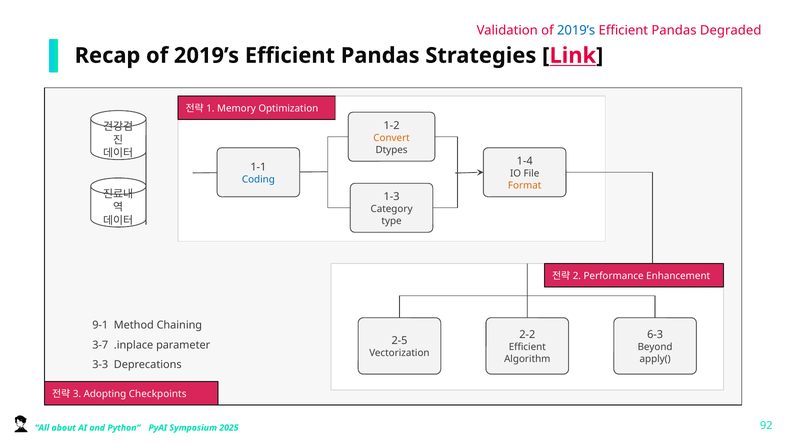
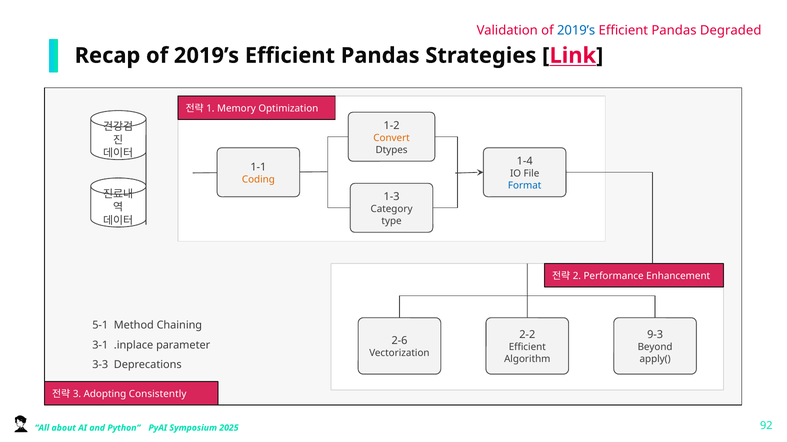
Coding colour: blue -> orange (258, 180)
Format colour: orange -> blue (525, 186)
9-1: 9-1 -> 5-1 (100, 326)
6-3: 6-3 -> 9-3 (655, 335)
2-5: 2-5 -> 2-6 (400, 341)
3-7: 3-7 -> 3-1 (100, 345)
Checkpoints: Checkpoints -> Consistently (158, 394)
